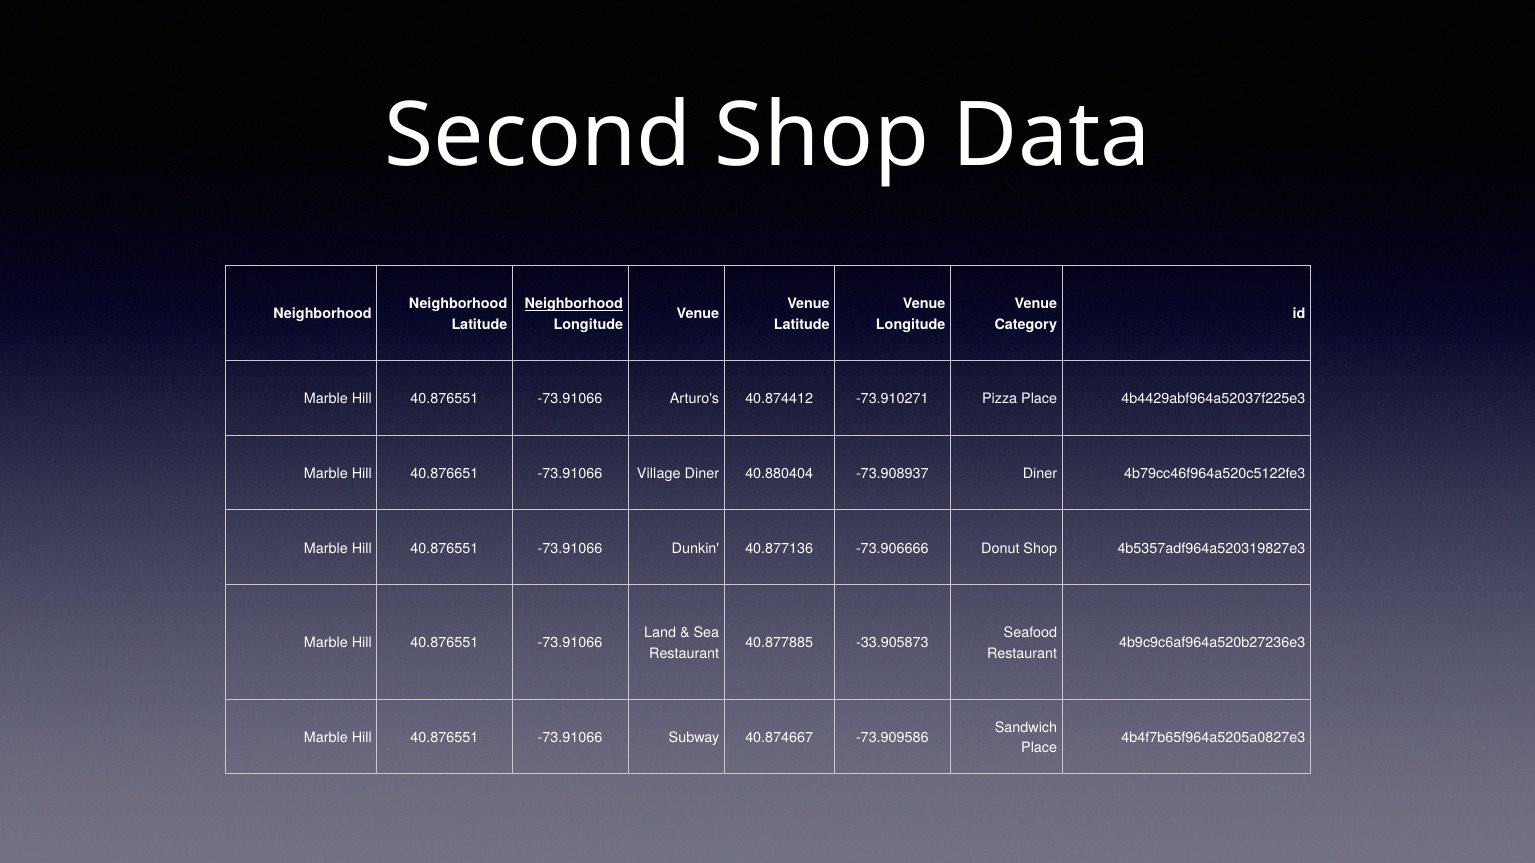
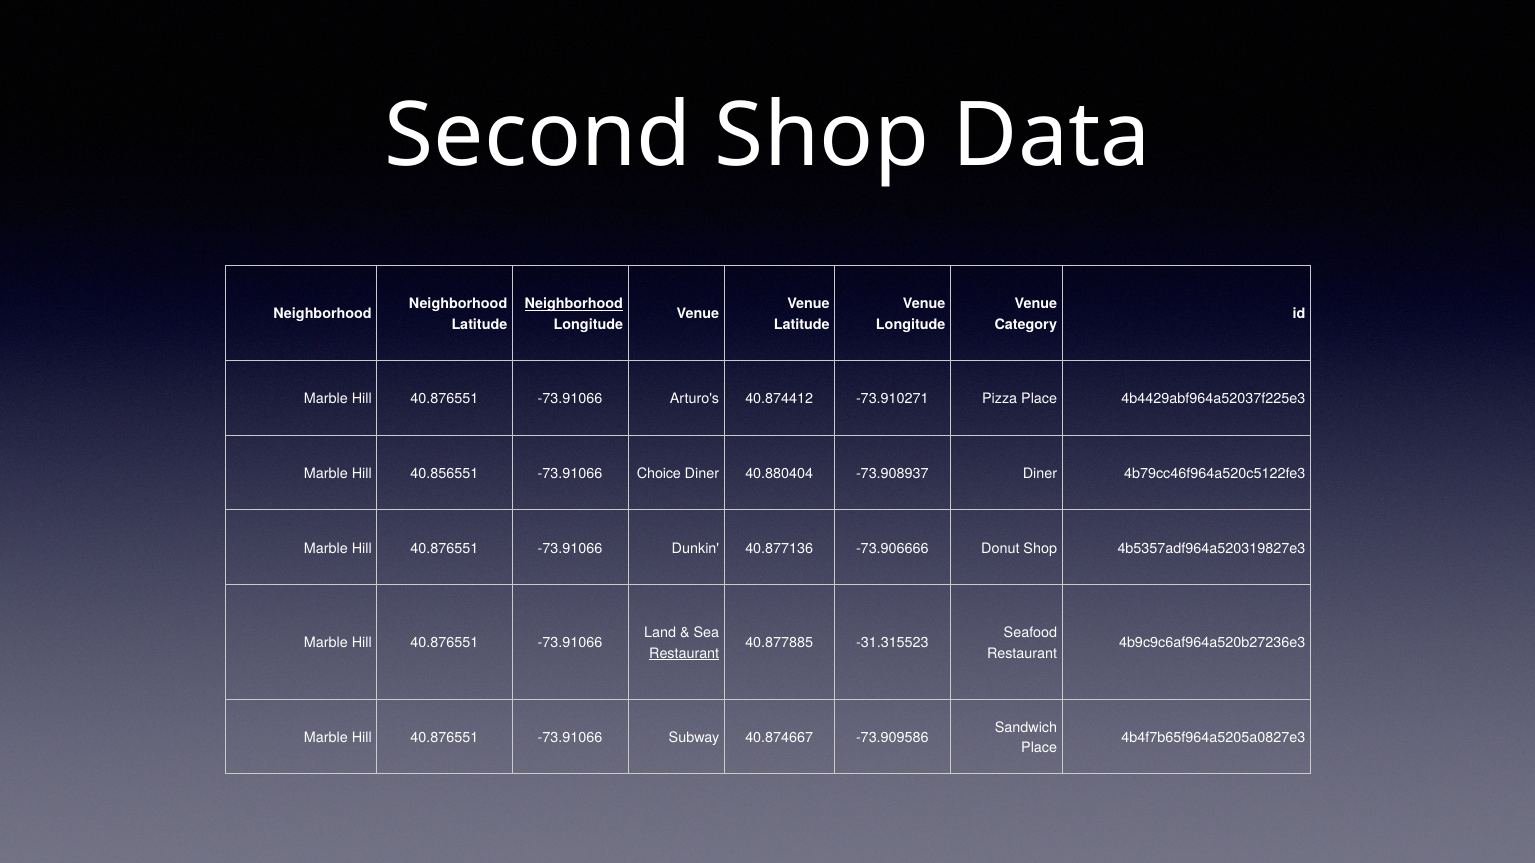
40.876651: 40.876651 -> 40.856551 (444, 474)
Village: Village -> Choice (659, 474)
-33.905873: -33.905873 -> -31.315523 (892, 643)
Restaurant underline: none -> present (684, 654)
